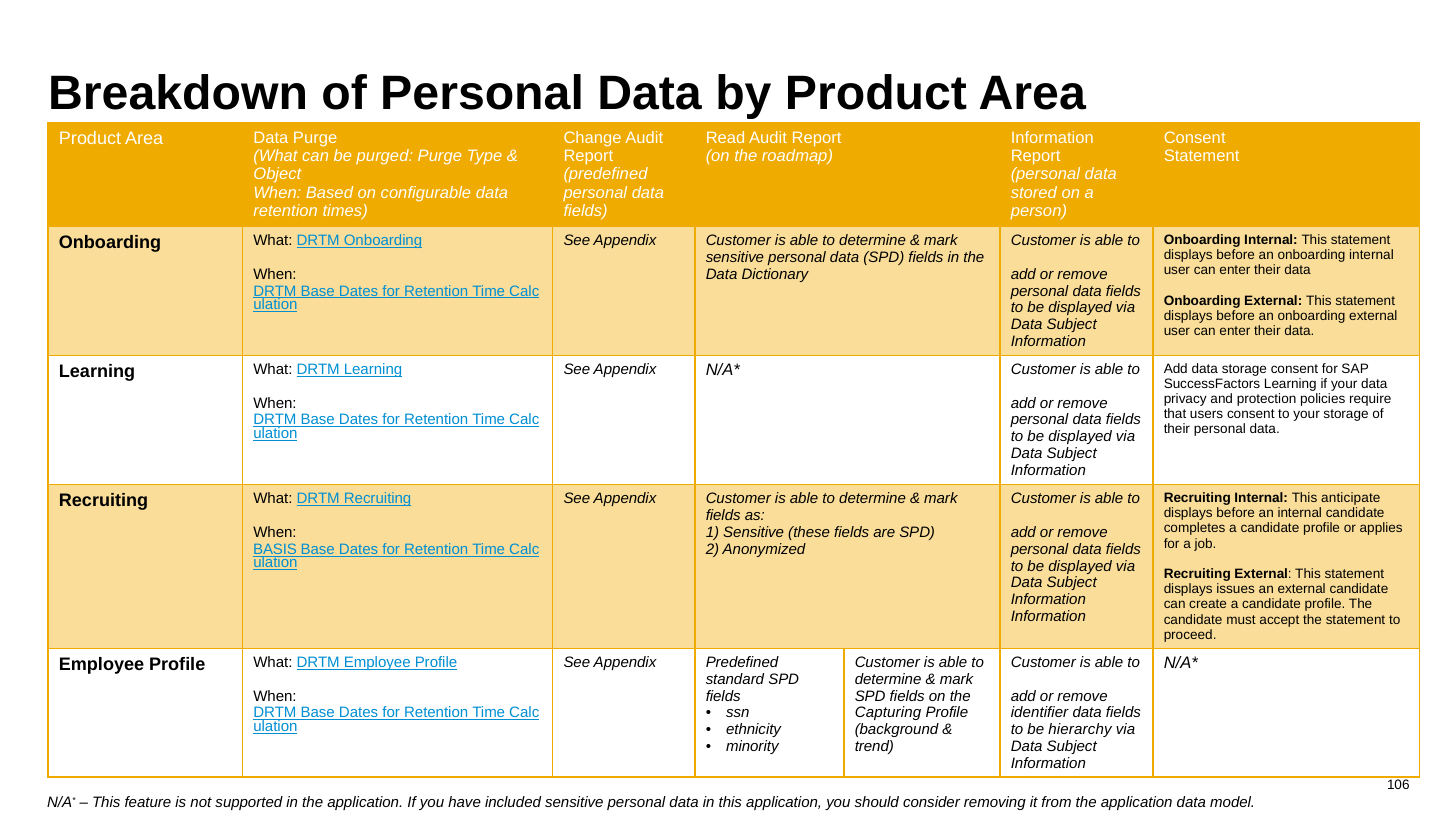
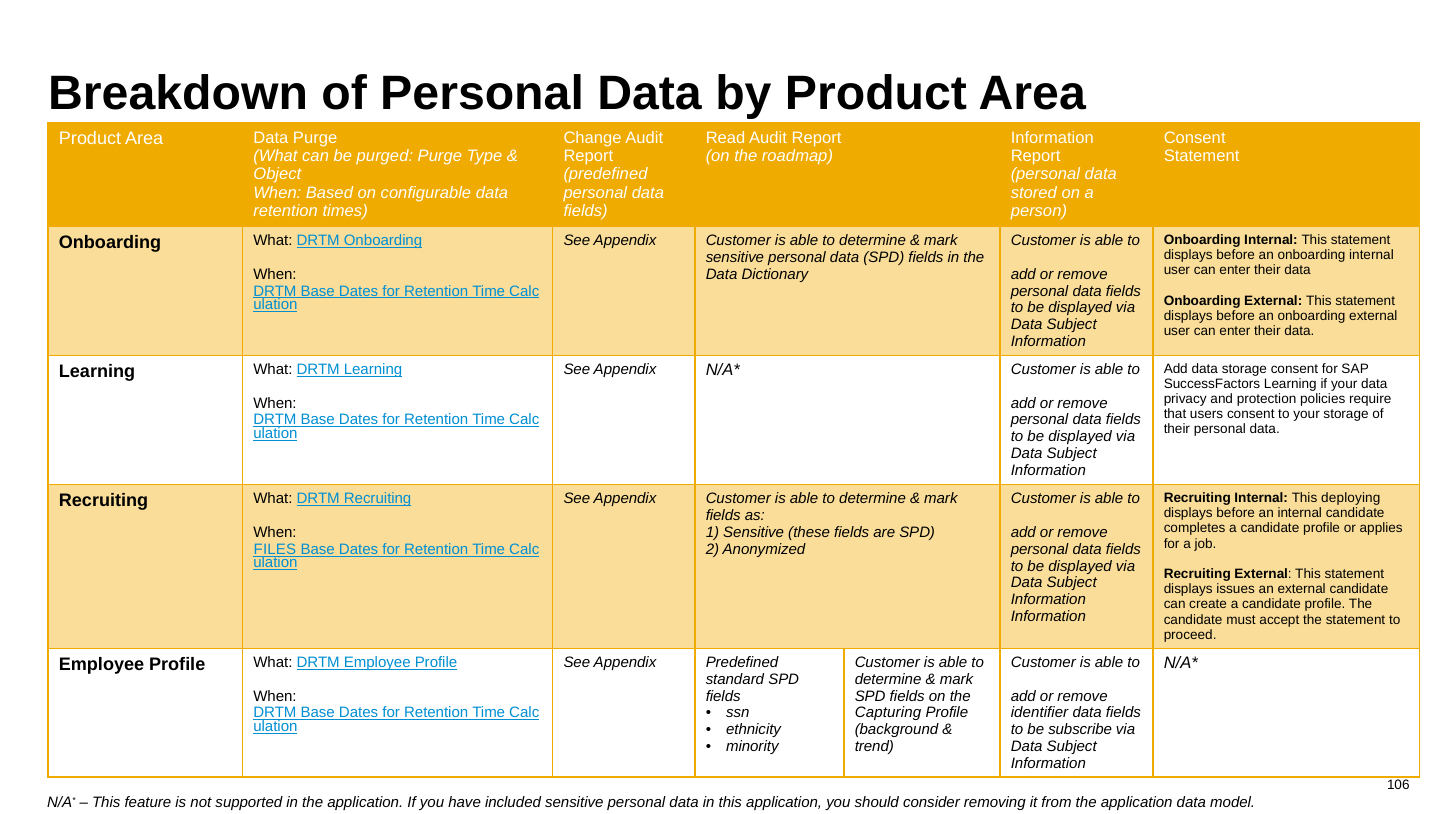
anticipate: anticipate -> deploying (1351, 498)
BASIS: BASIS -> FILES (275, 549)
hierarchy: hierarchy -> subscribe (1080, 729)
